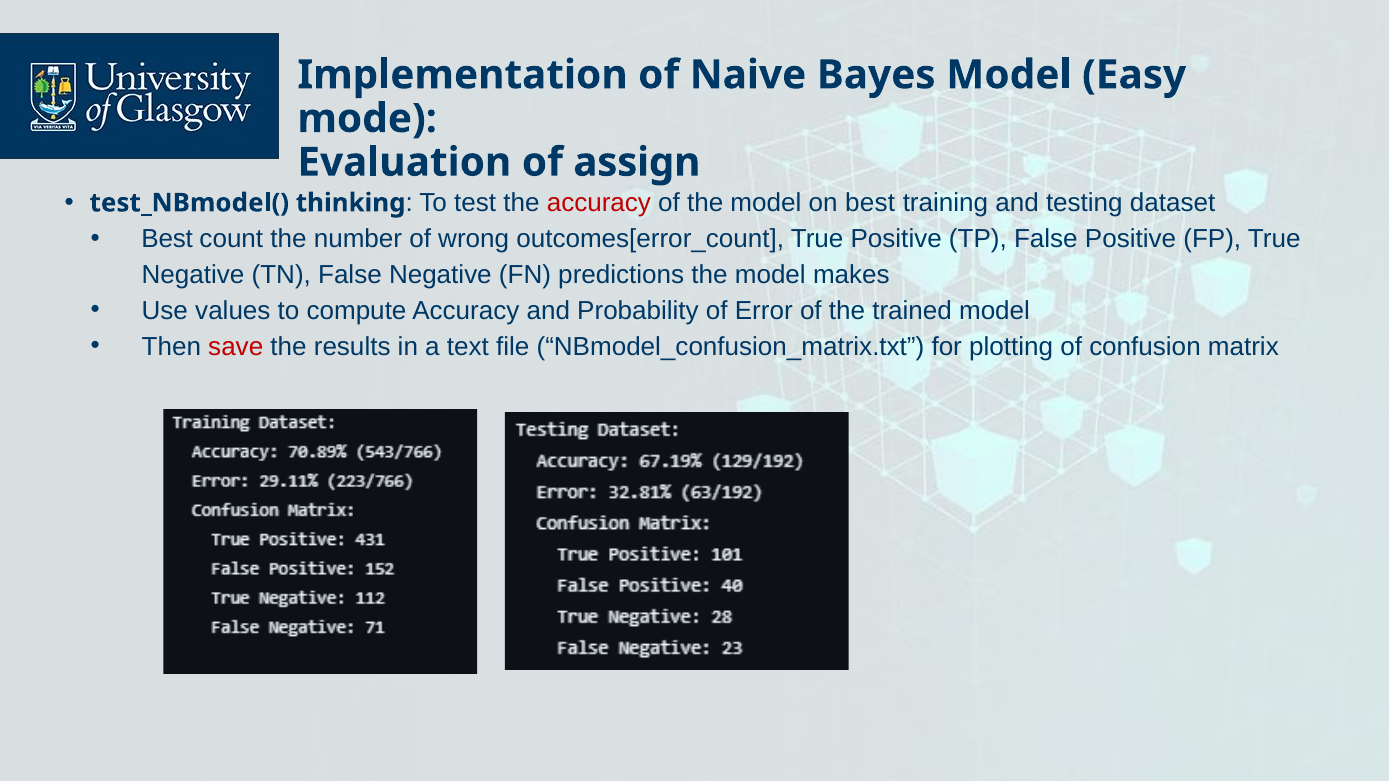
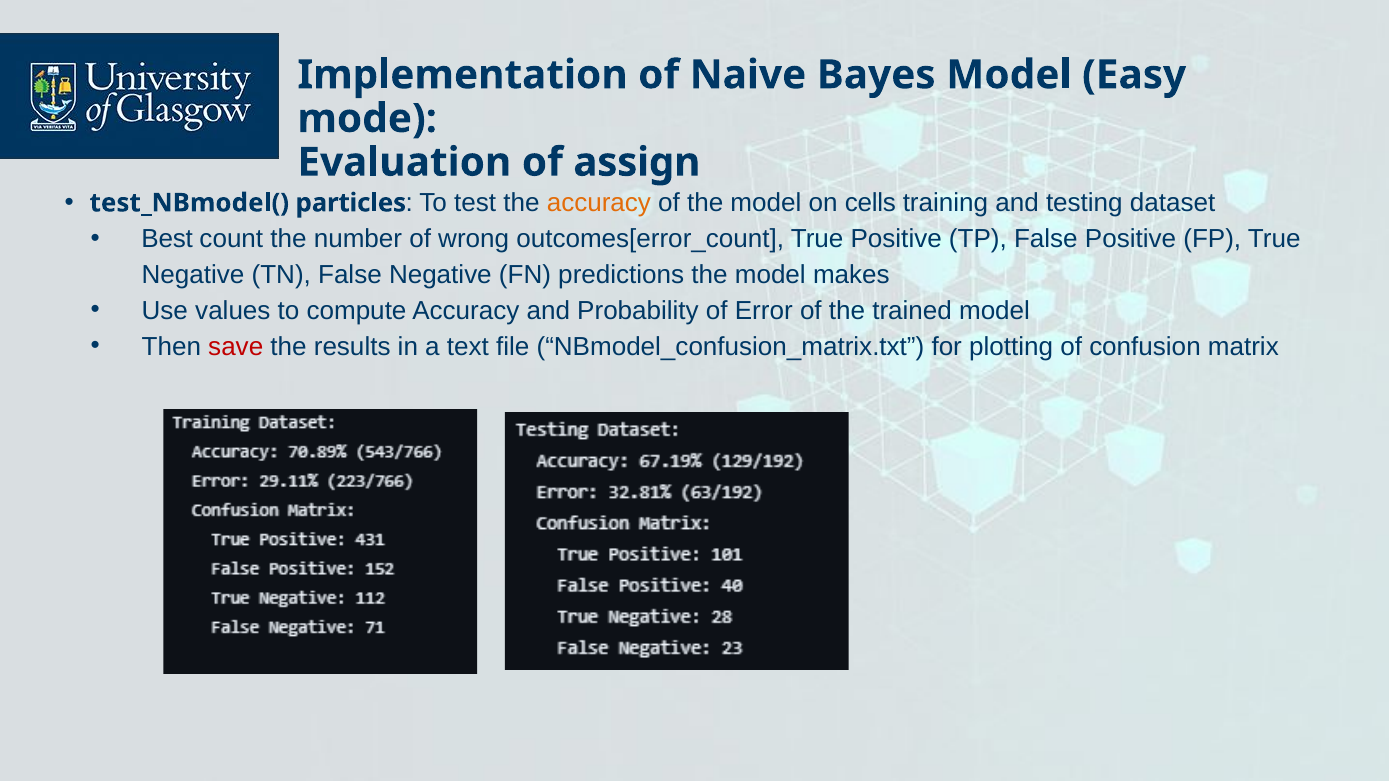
thinking: thinking -> particles (351, 203)
accuracy colour: red -> orange (599, 203)
on best: best -> cells (870, 203)
